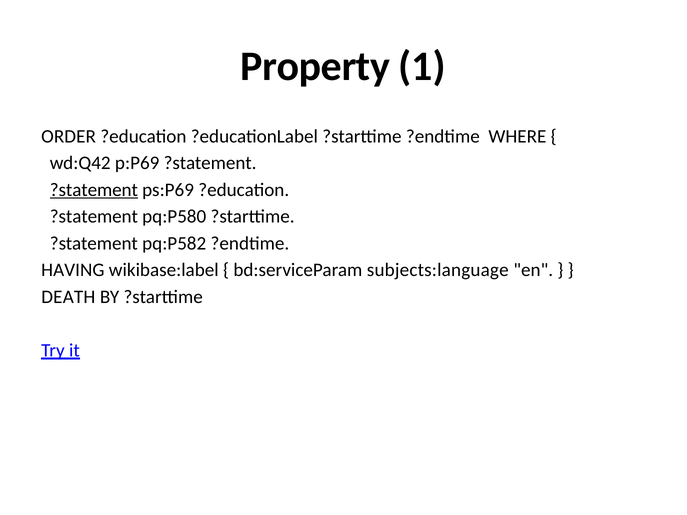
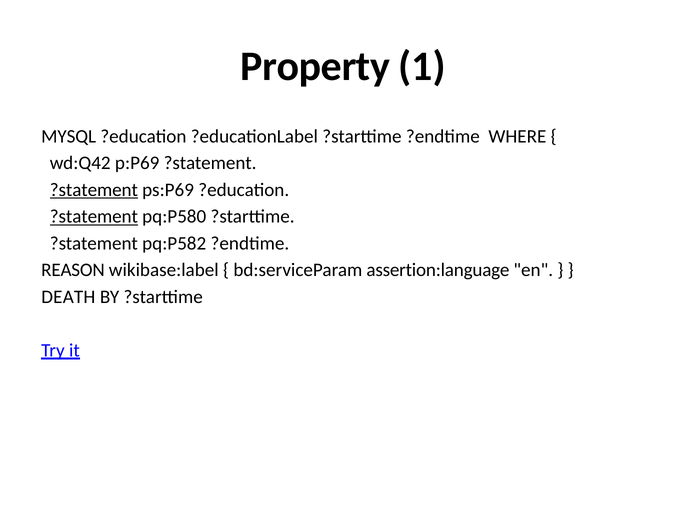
ORDER: ORDER -> MYSQL (69, 136)
?statement underline: none -> present (94, 217)
HAVING: HAVING -> REASON (73, 270)
subjects:language: subjects:language -> assertion:language (438, 270)
